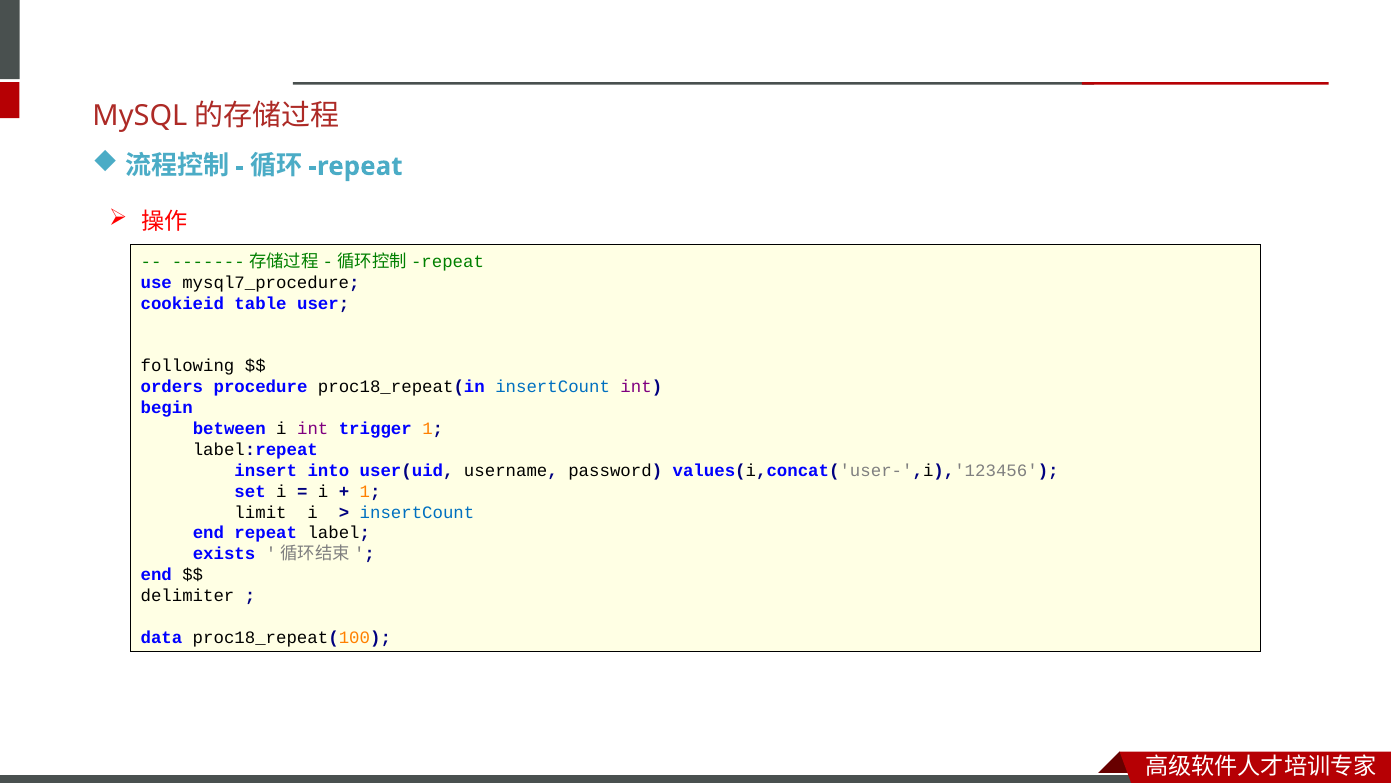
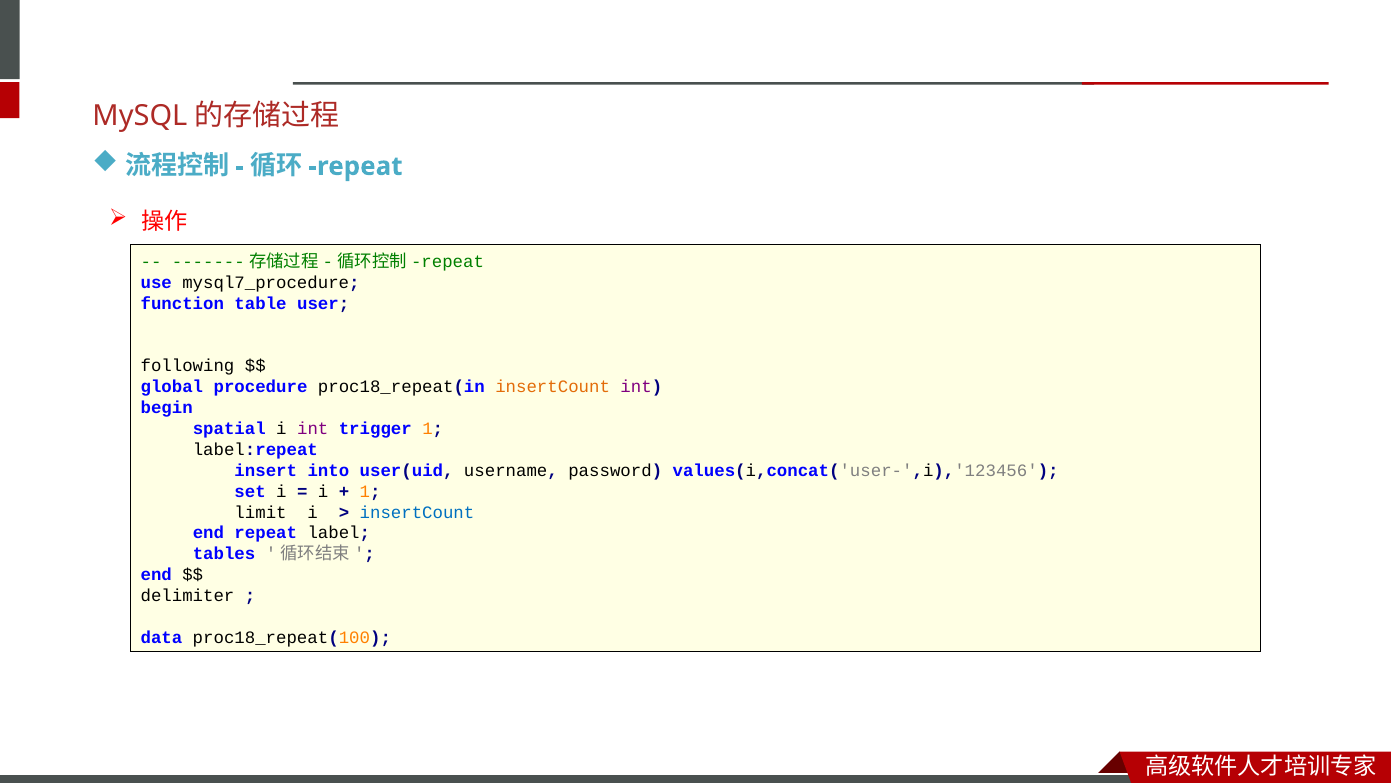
cookieid: cookieid -> function (182, 303)
orders: orders -> global (172, 387)
insertCount colour: blue -> orange (553, 387)
between: between -> spatial (229, 428)
exists: exists -> tables (224, 554)
